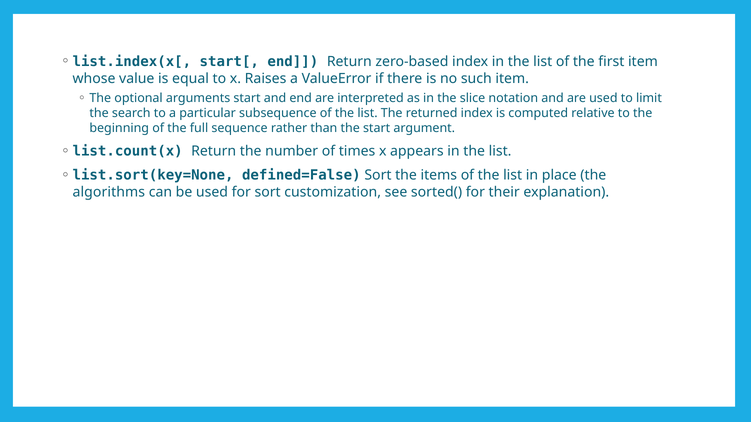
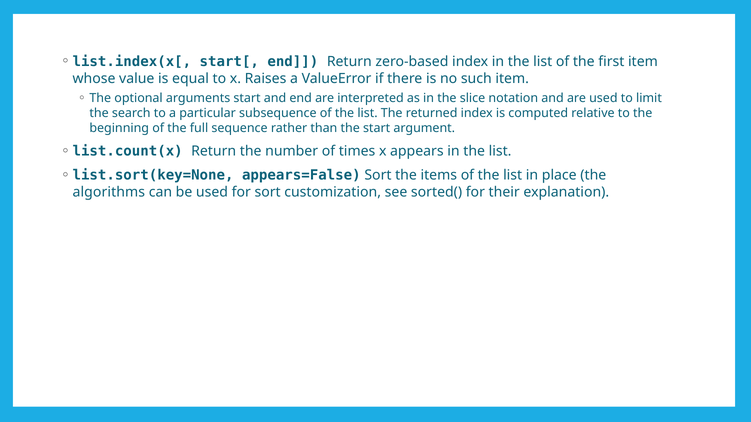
defined=False: defined=False -> appears=False (301, 175)
